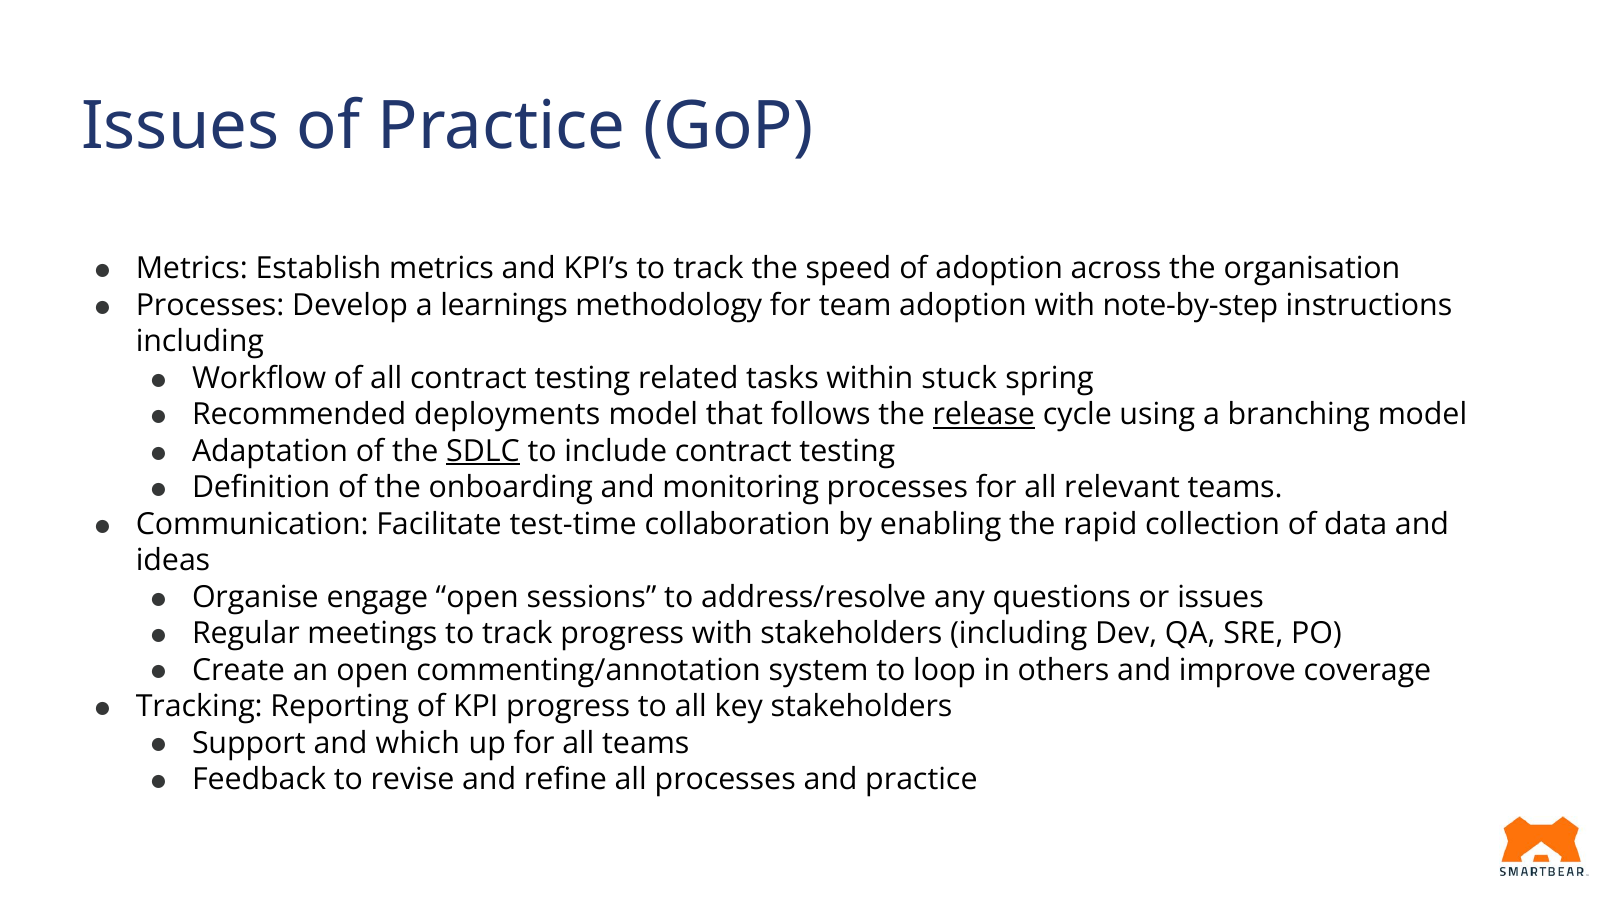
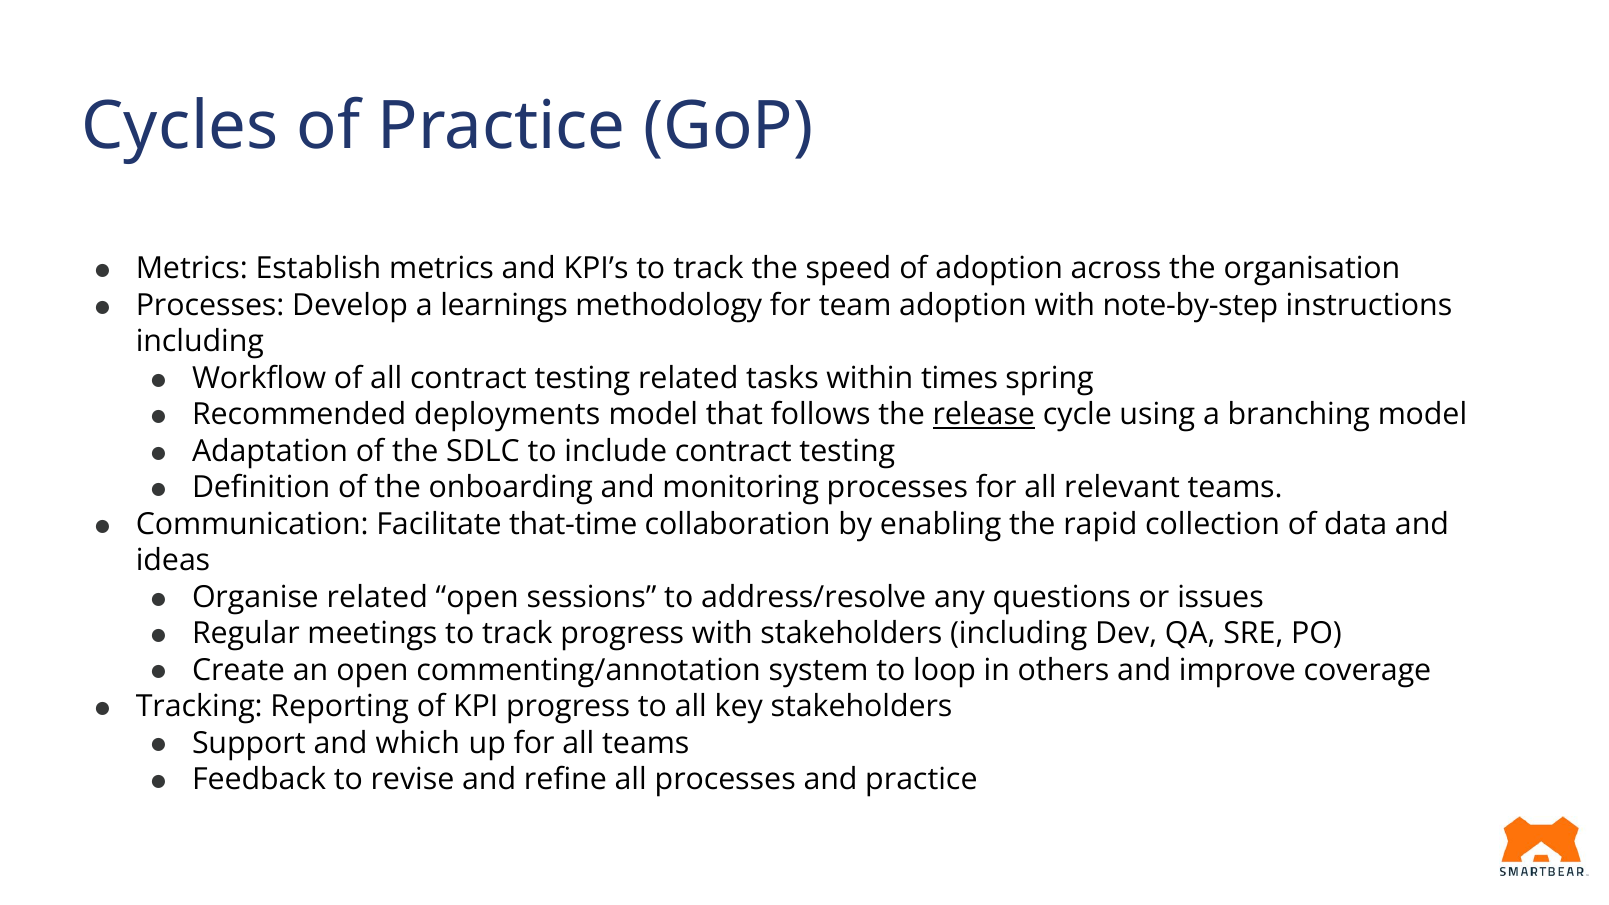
Issues: Issues -> Cycles (180, 126)
stuck: stuck -> times (960, 378)
SDLC underline: present -> none (483, 451)
test-time: test-time -> that-time (573, 524)
Organise engage: engage -> related (377, 597)
